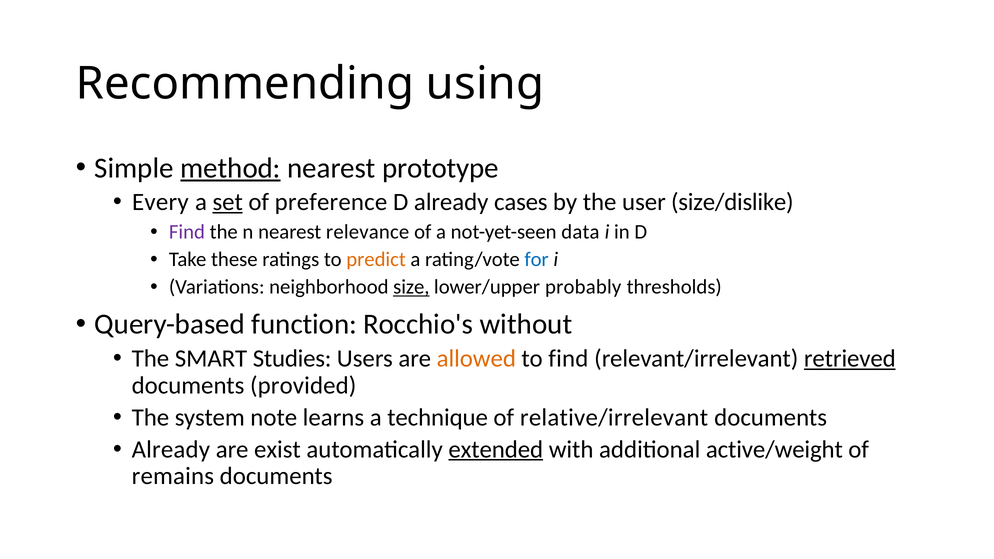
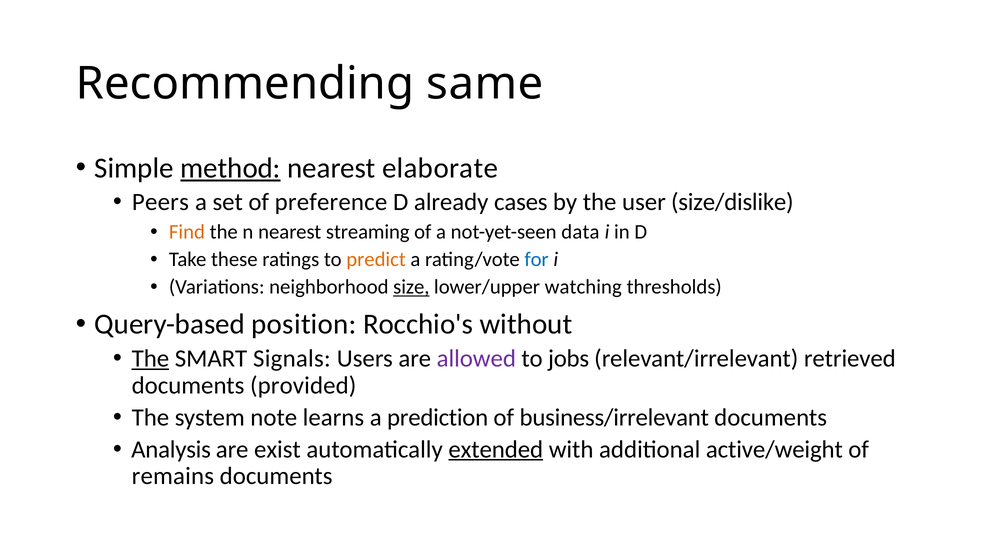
using: using -> same (485, 83)
prototype: prototype -> elaborate (440, 168)
Every: Every -> Peers (160, 202)
set underline: present -> none (228, 202)
Find colour: purple -> orange (187, 232)
relevance: relevance -> streaming (368, 232)
probably: probably -> watching (583, 287)
function: function -> position (304, 324)
The underline: none -> present (150, 359)
Studies: Studies -> Signals (292, 359)
allowed colour: orange -> purple (476, 359)
to find: find -> jobs (569, 359)
retrieved underline: present -> none (850, 359)
technique: technique -> prediction (438, 417)
relative/irrelevant: relative/irrelevant -> business/irrelevant (614, 417)
Already: Already -> Analysis (171, 449)
